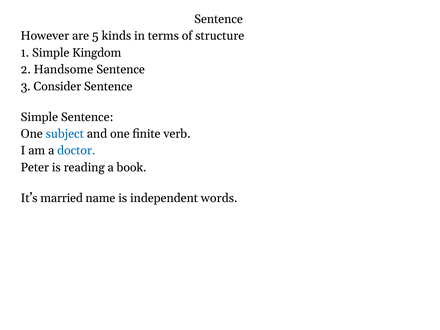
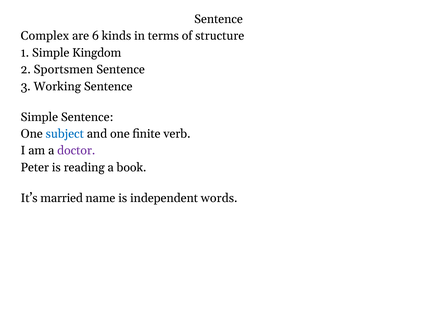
However: However -> Complex (45, 36)
5: 5 -> 6 (95, 36)
Handsome: Handsome -> Sportsmen (63, 70)
Consider: Consider -> Working (57, 86)
doctor colour: blue -> purple (76, 151)
